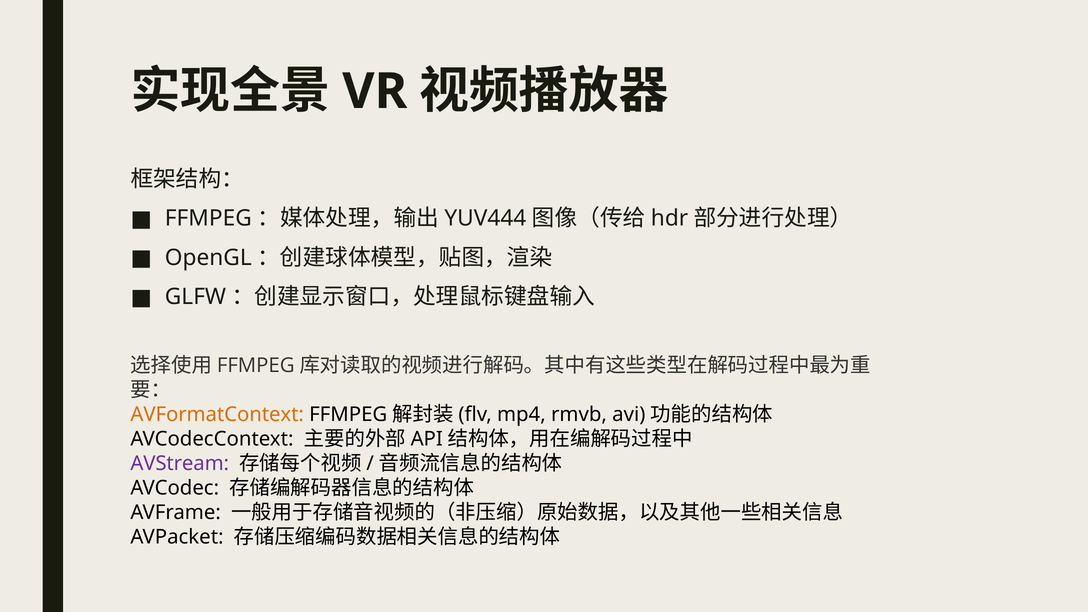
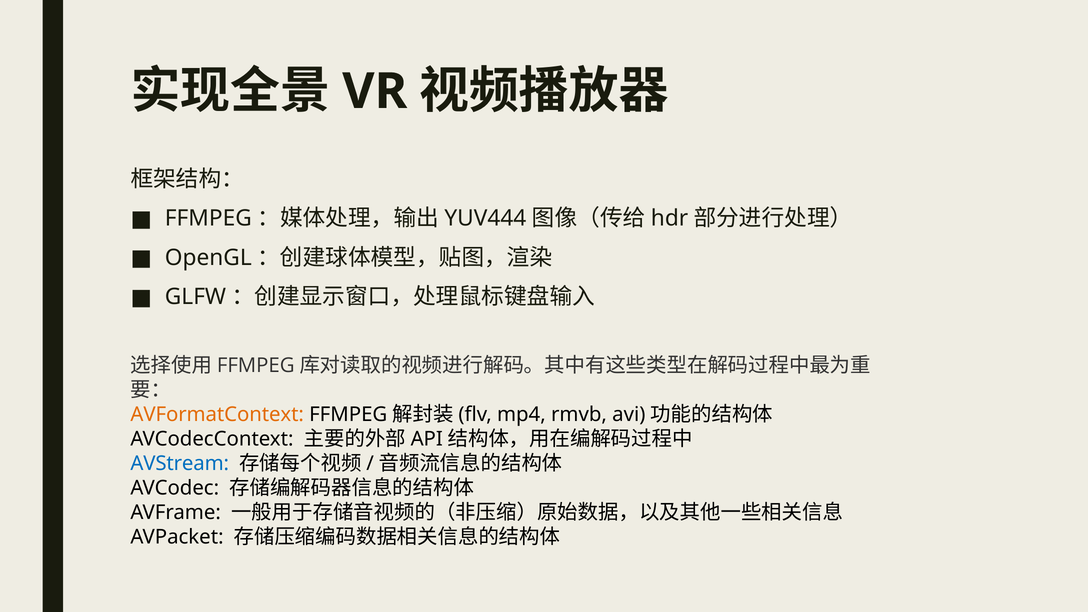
AVStream colour: purple -> blue (180, 463)
